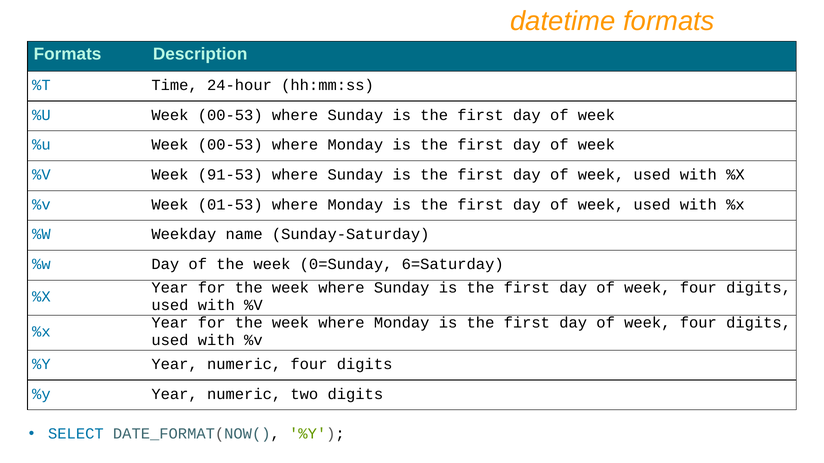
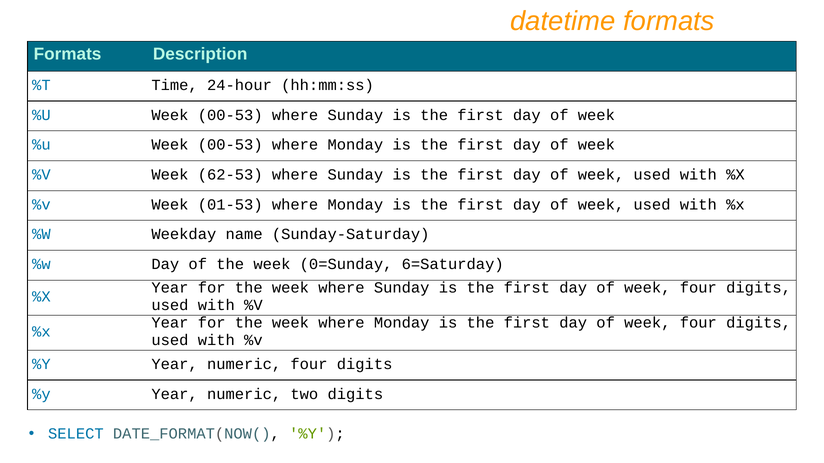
91-53: 91-53 -> 62-53 (230, 175)
